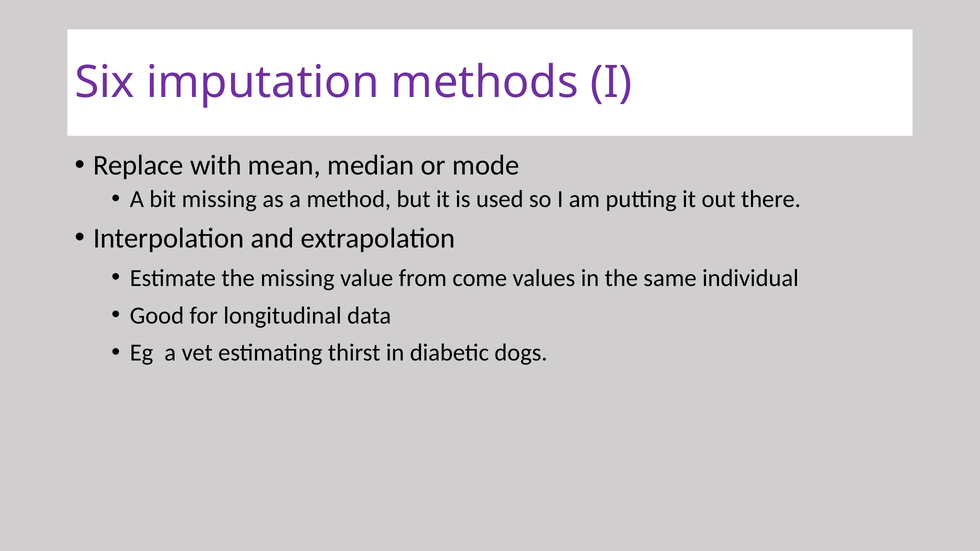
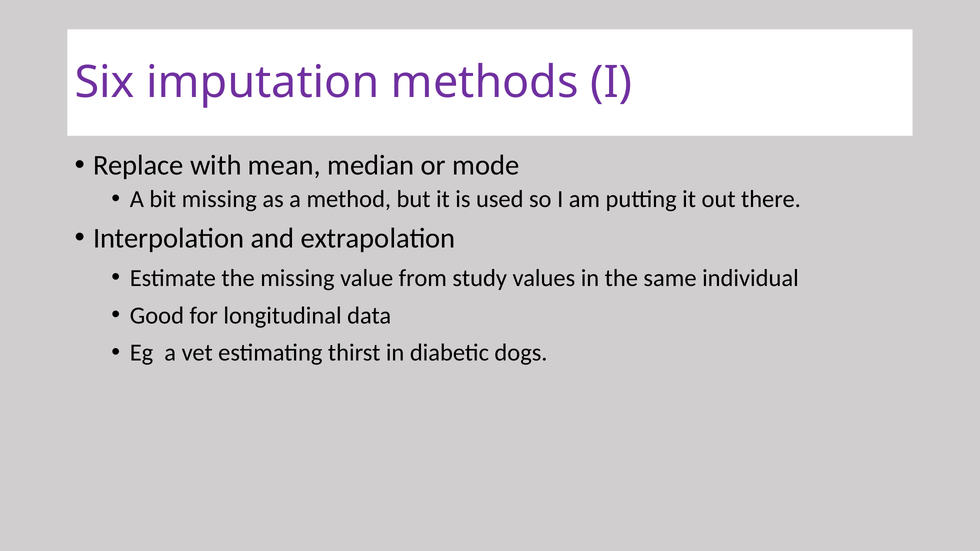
come: come -> study (480, 278)
